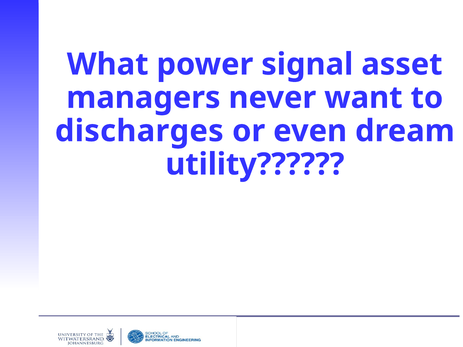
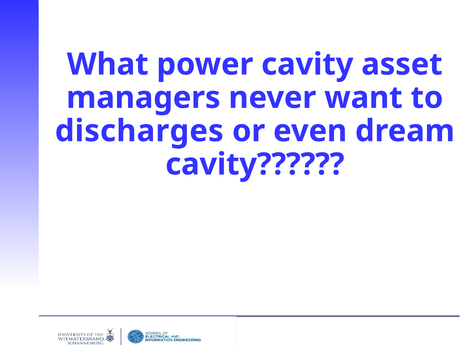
power signal: signal -> cavity (307, 64)
utility: utility -> cavity (255, 164)
